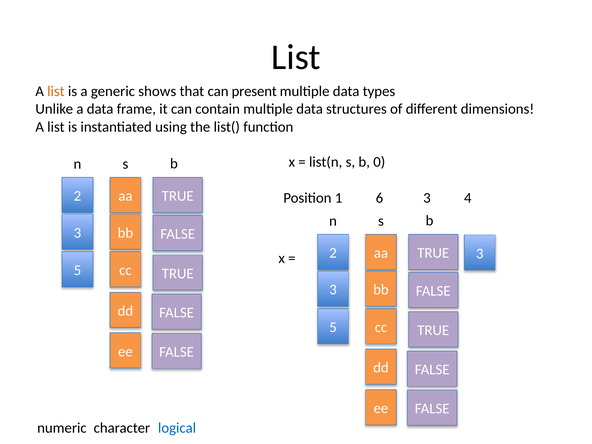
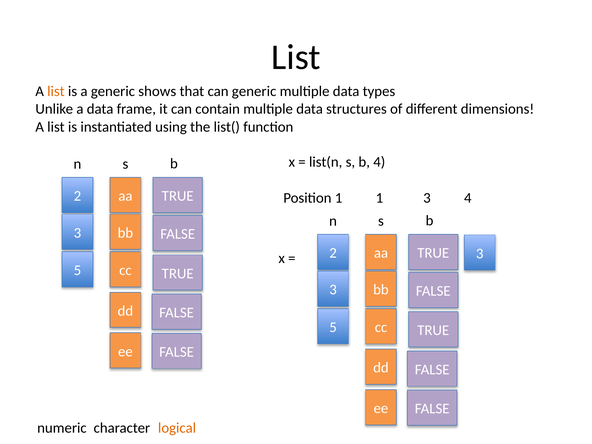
can present: present -> generic (254, 91)
b 0: 0 -> 4 (379, 162)
1 6: 6 -> 1 (379, 198)
logical colour: blue -> orange (177, 428)
